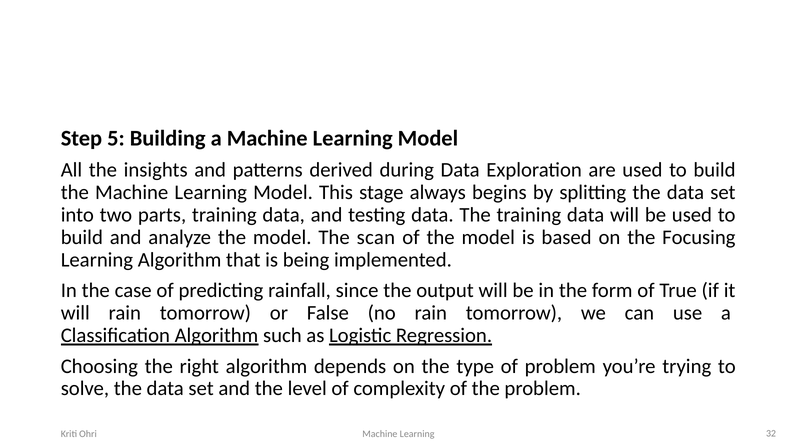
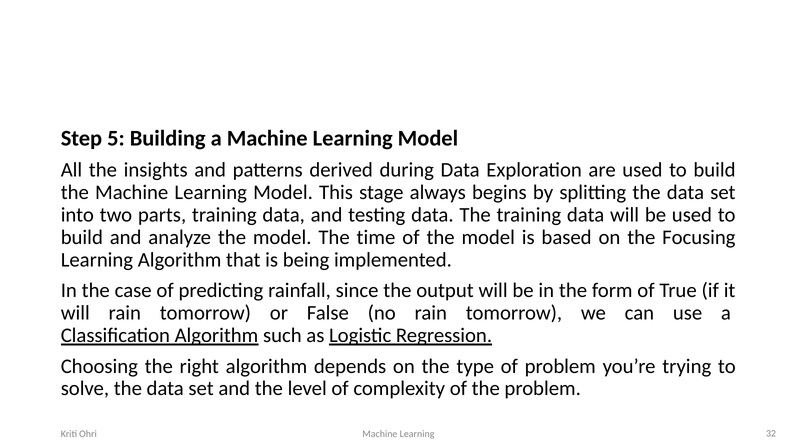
scan: scan -> time (376, 237)
